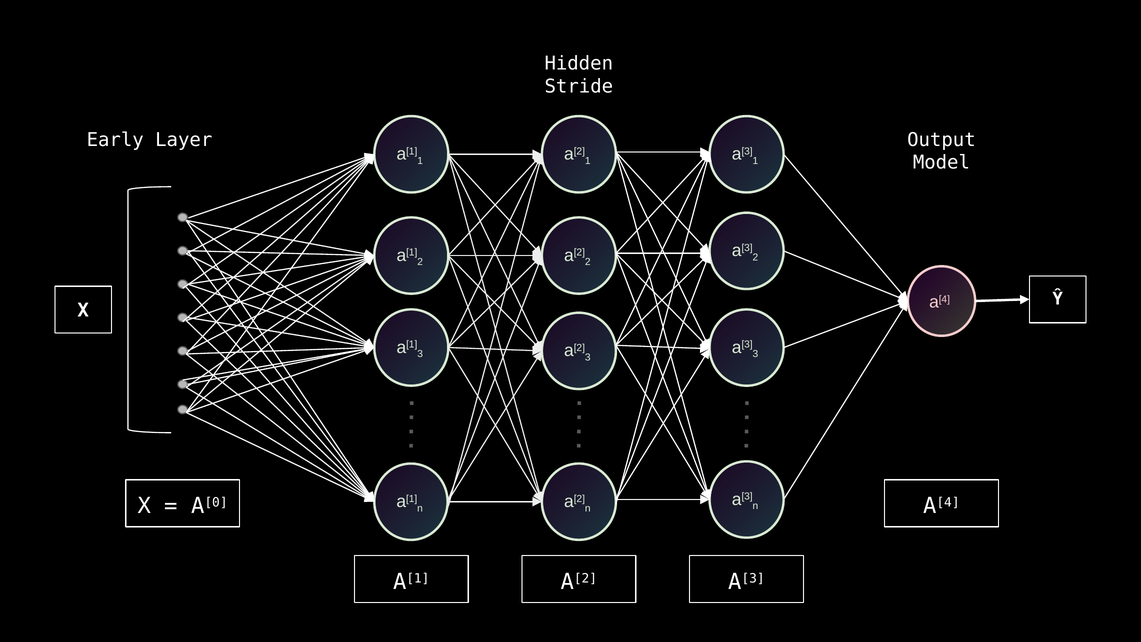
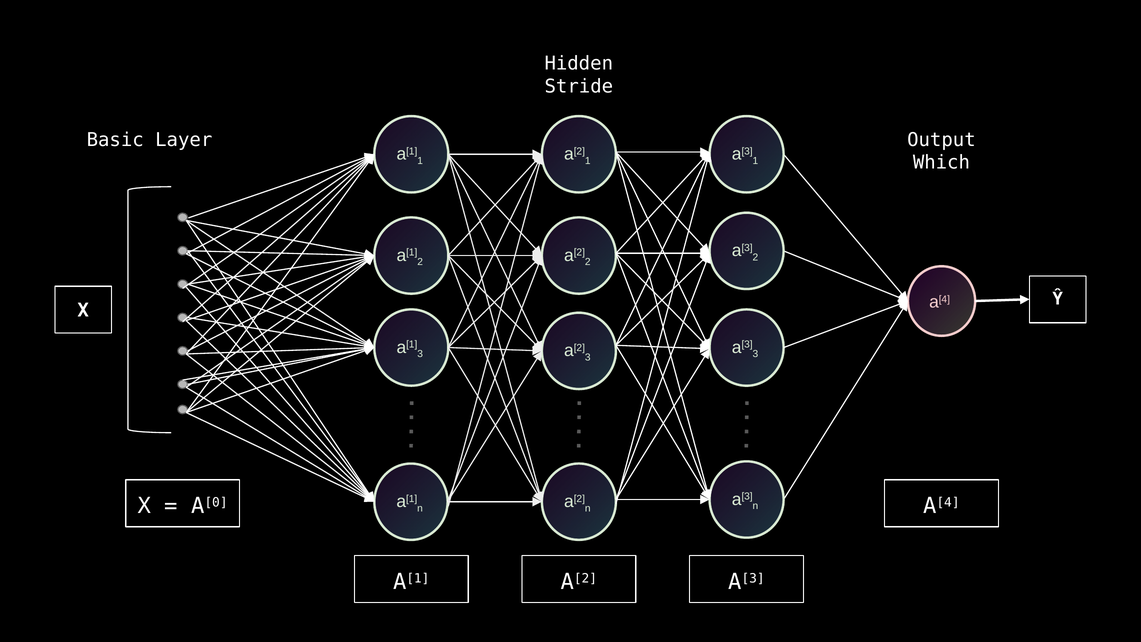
Early: Early -> Basic (115, 140)
Model: Model -> Which (941, 163)
